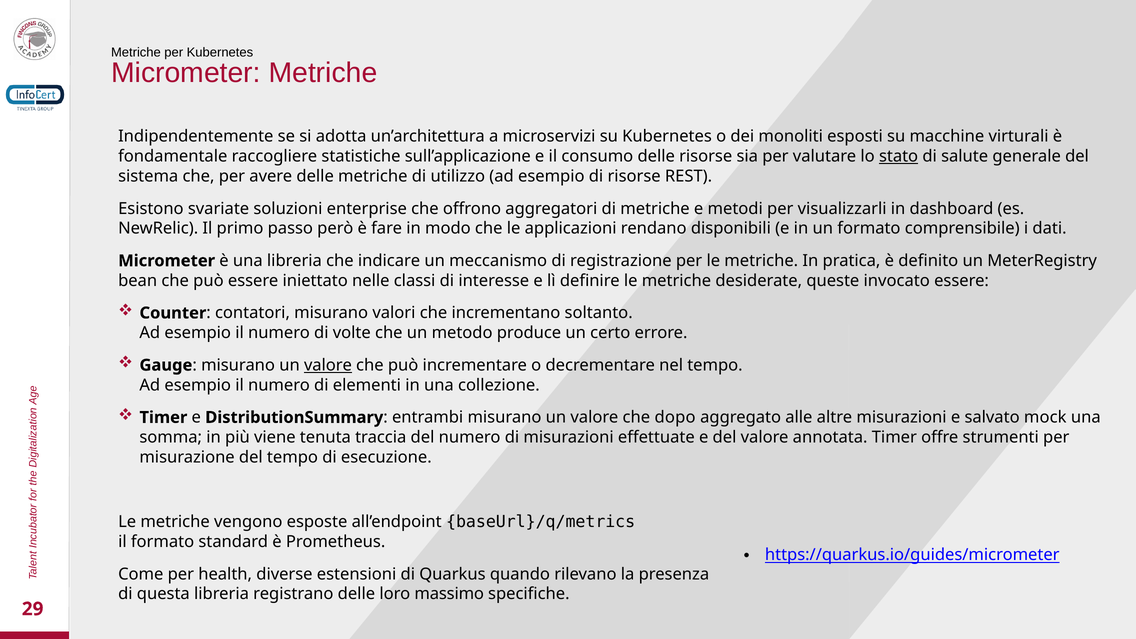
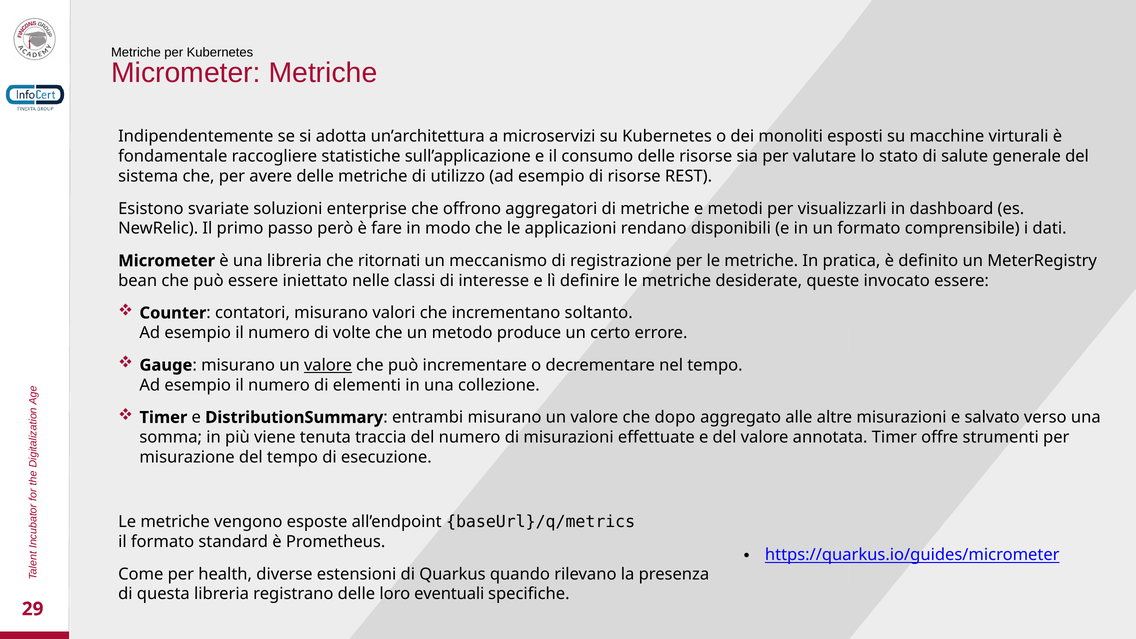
stato underline: present -> none (899, 156)
indicare: indicare -> ritornati (389, 261)
mock: mock -> verso (1045, 417)
massimo: massimo -> eventuali (449, 594)
